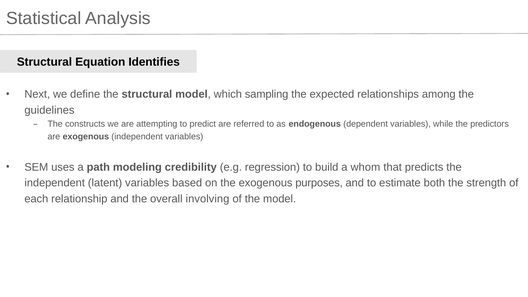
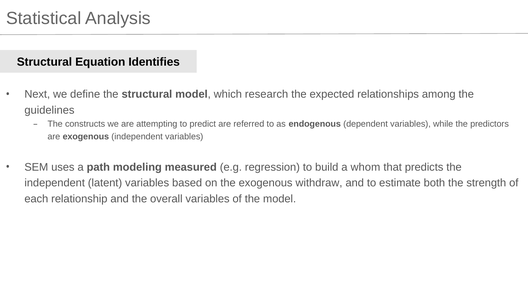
sampling: sampling -> research (267, 94)
credibility: credibility -> measured (191, 167)
purposes: purposes -> withdraw (319, 183)
overall involving: involving -> variables (208, 199)
